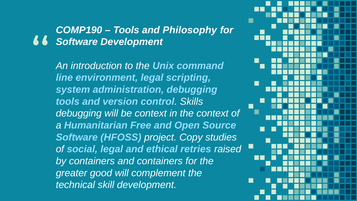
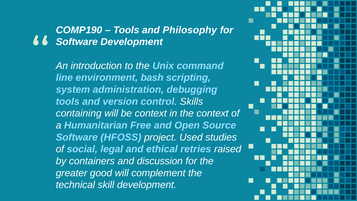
environment legal: legal -> bash (152, 78)
debugging: debugging -> containing (79, 113)
Copy: Copy -> Used (191, 137)
and containers: containers -> discussion (160, 161)
